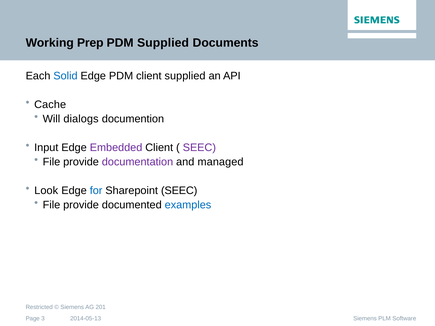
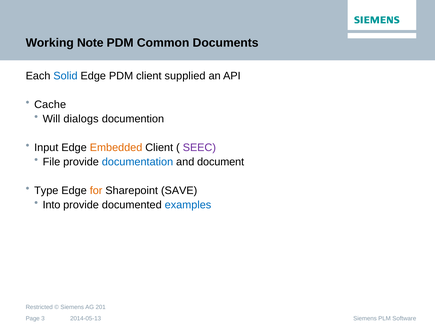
Prep: Prep -> Note (90, 43)
PDM Supplied: Supplied -> Common (163, 43)
Embedded colour: purple -> orange (116, 148)
documentation colour: purple -> blue (138, 162)
managed: managed -> document (221, 162)
Look: Look -> Type (46, 191)
for colour: blue -> orange (96, 191)
Sharepoint SEEC: SEEC -> SAVE (179, 191)
File: File -> Into (52, 205)
